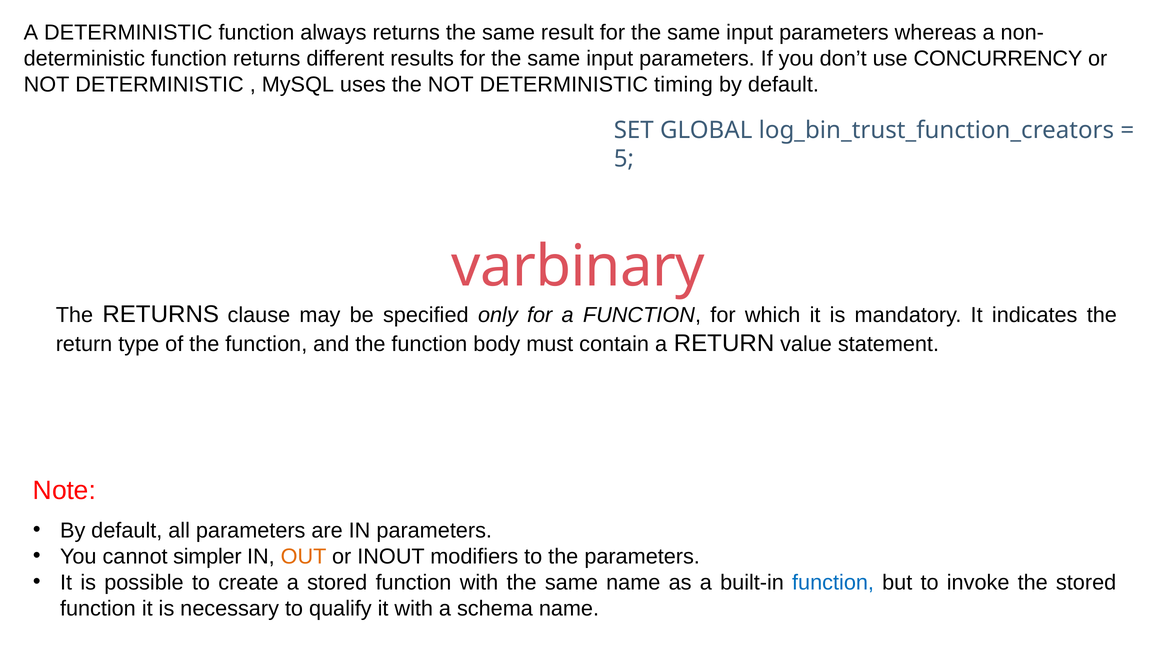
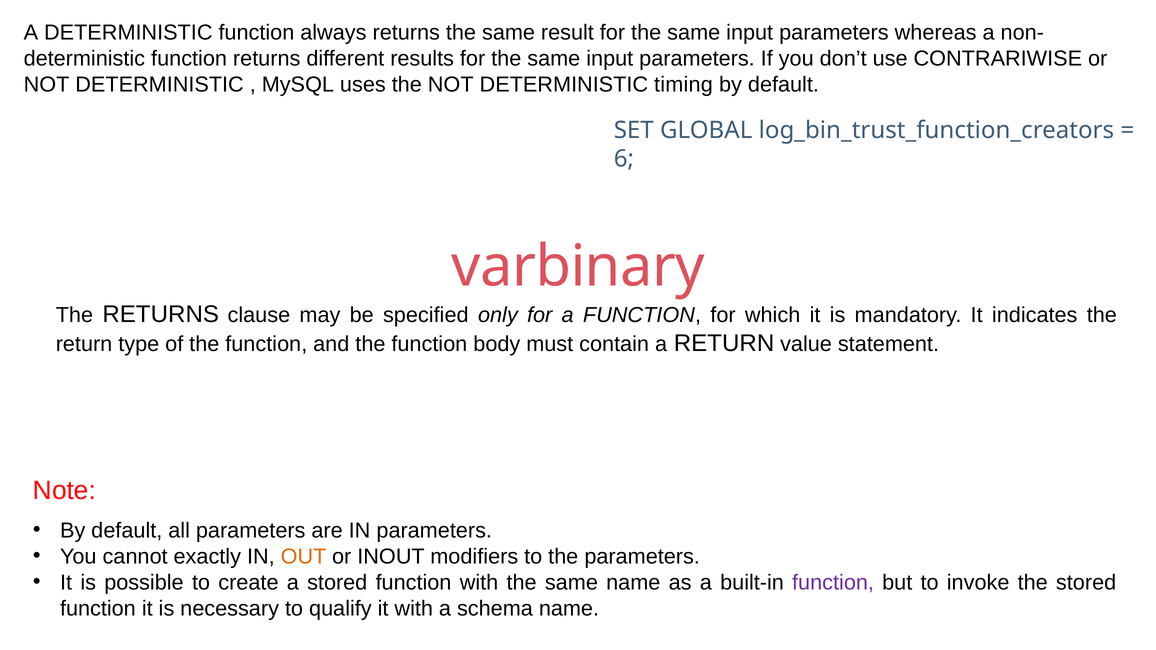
CONCURRENCY: CONCURRENCY -> CONTRARIWISE (998, 59)
5: 5 -> 6 (624, 159)
simpler: simpler -> exactly (207, 557)
function colour: blue -> purple (833, 583)
